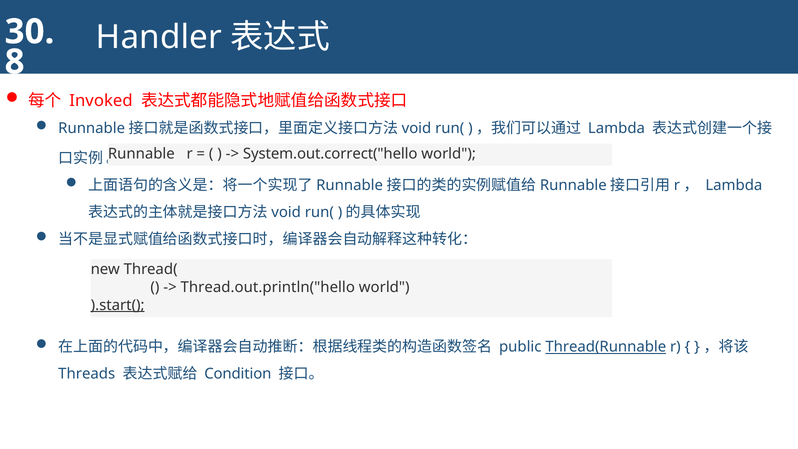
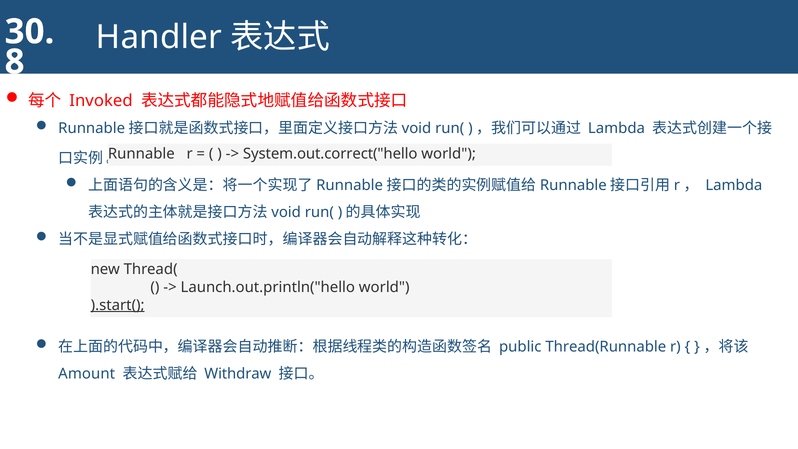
Thread.out.println("hello: Thread.out.println("hello -> Launch.out.println("hello (268, 287)
Thread(Runnable underline: present -> none (606, 347)
Threads: Threads -> Amount (87, 374)
Condition: Condition -> Withdraw (238, 374)
